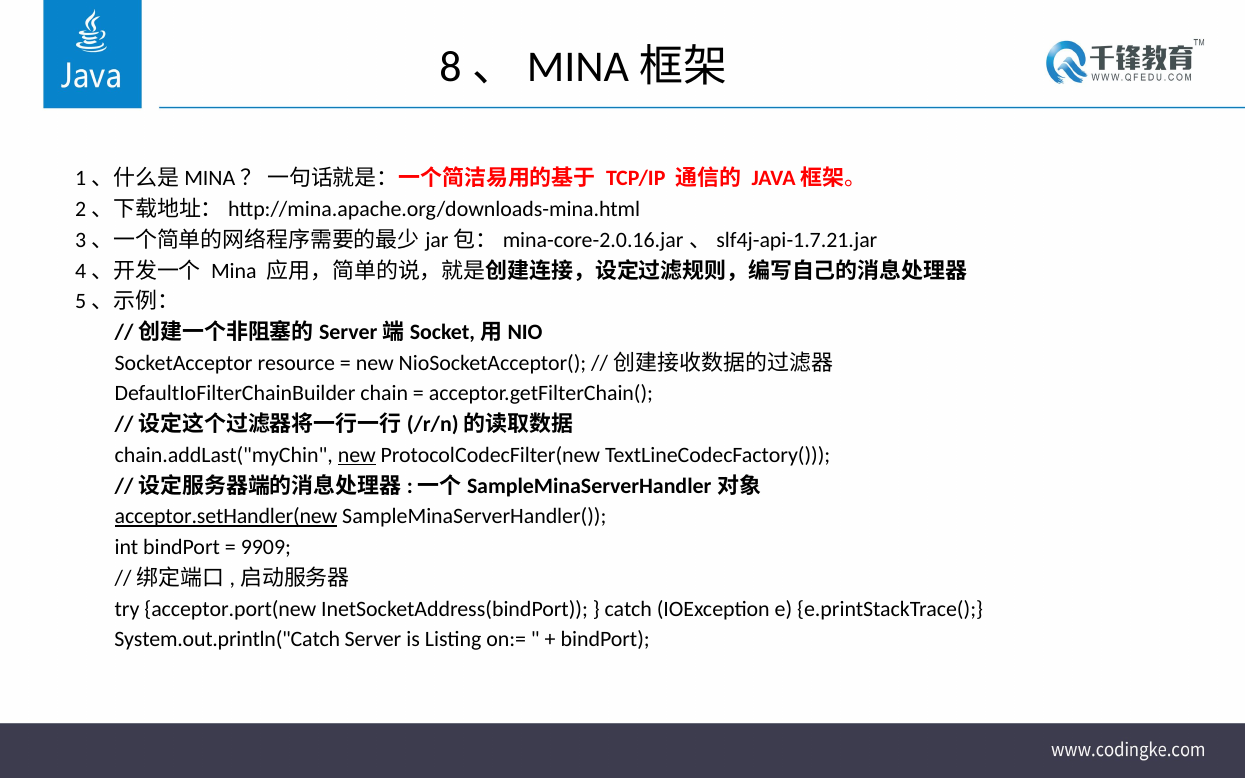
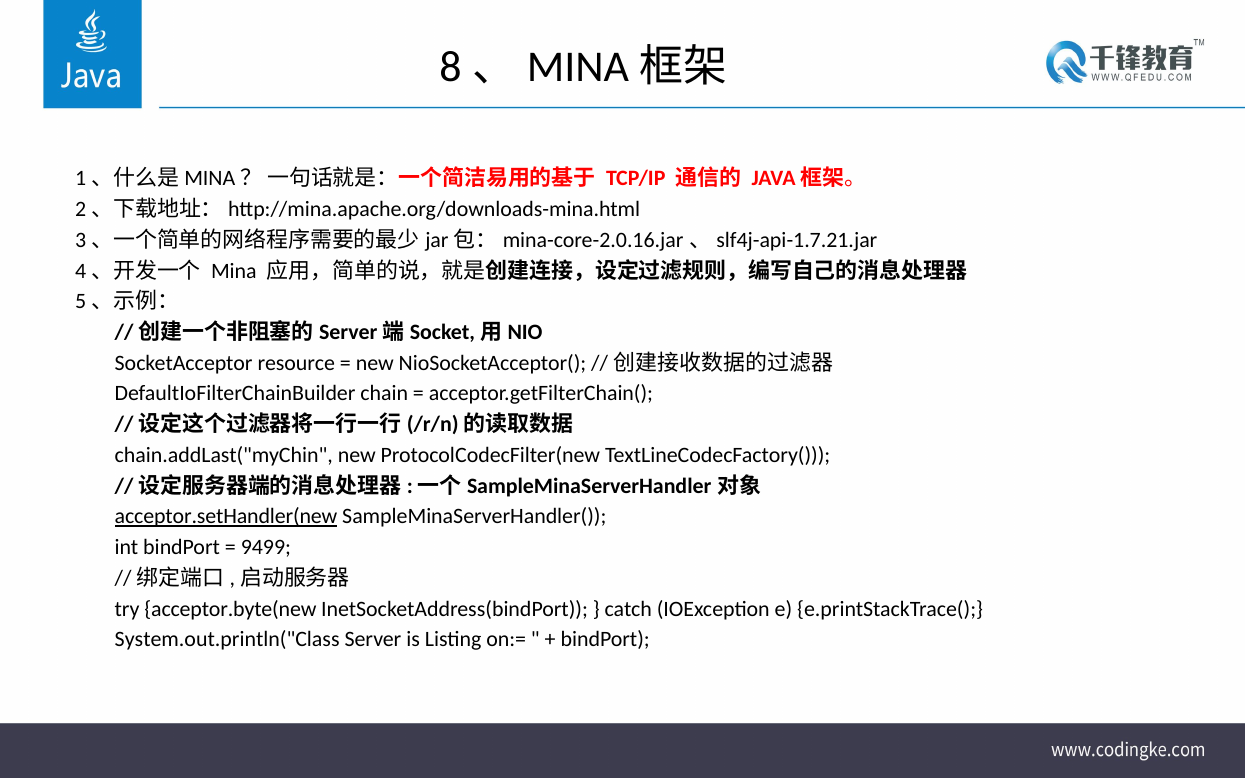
new underline: present -> none (357, 455)
9909: 9909 -> 9499 (266, 547)
acceptor.port(new: acceptor.port(new -> acceptor.byte(new (230, 609)
System.out.println("Catch: System.out.println("Catch -> System.out.println("Class (227, 640)
